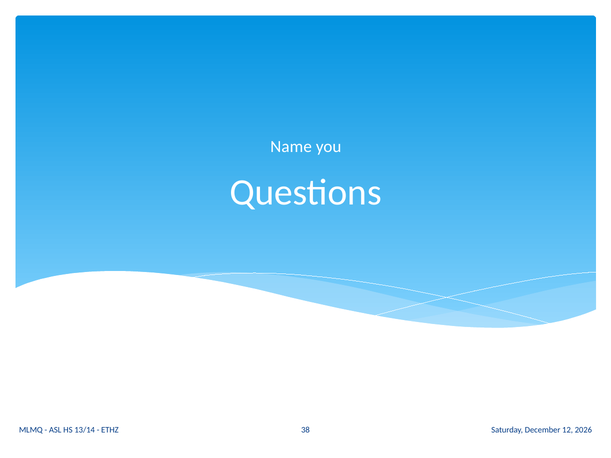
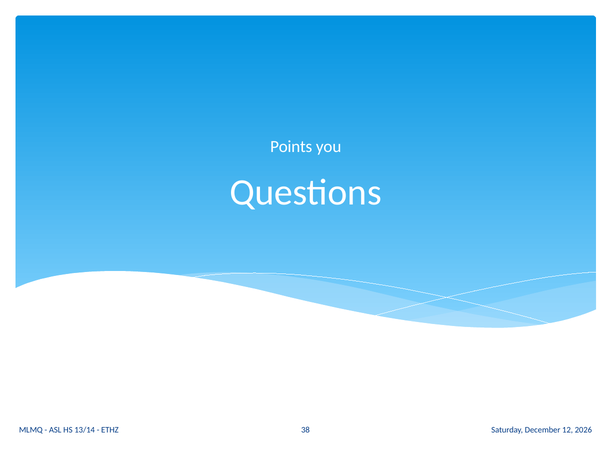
Name: Name -> Points (291, 147)
